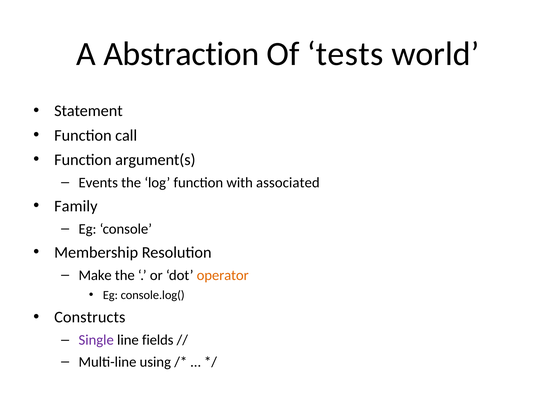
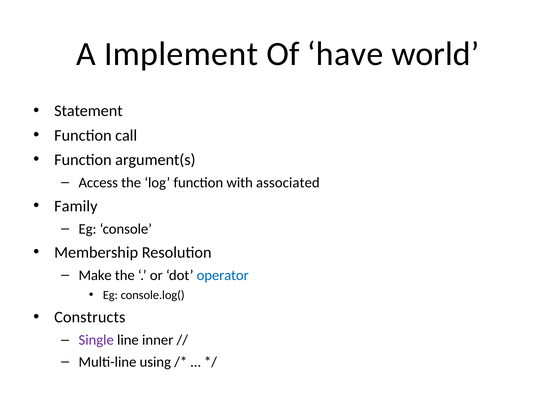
Abstraction: Abstraction -> Implement (181, 54)
tests: tests -> have (345, 54)
Events: Events -> Access (98, 183)
operator colour: orange -> blue (223, 275)
fields: fields -> inner (158, 340)
